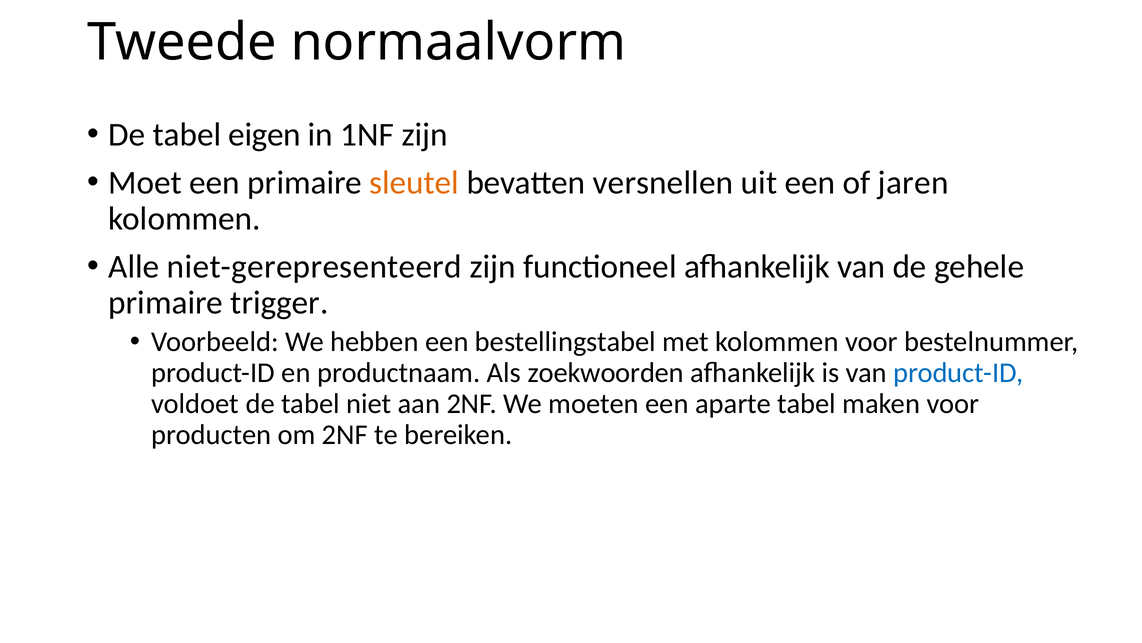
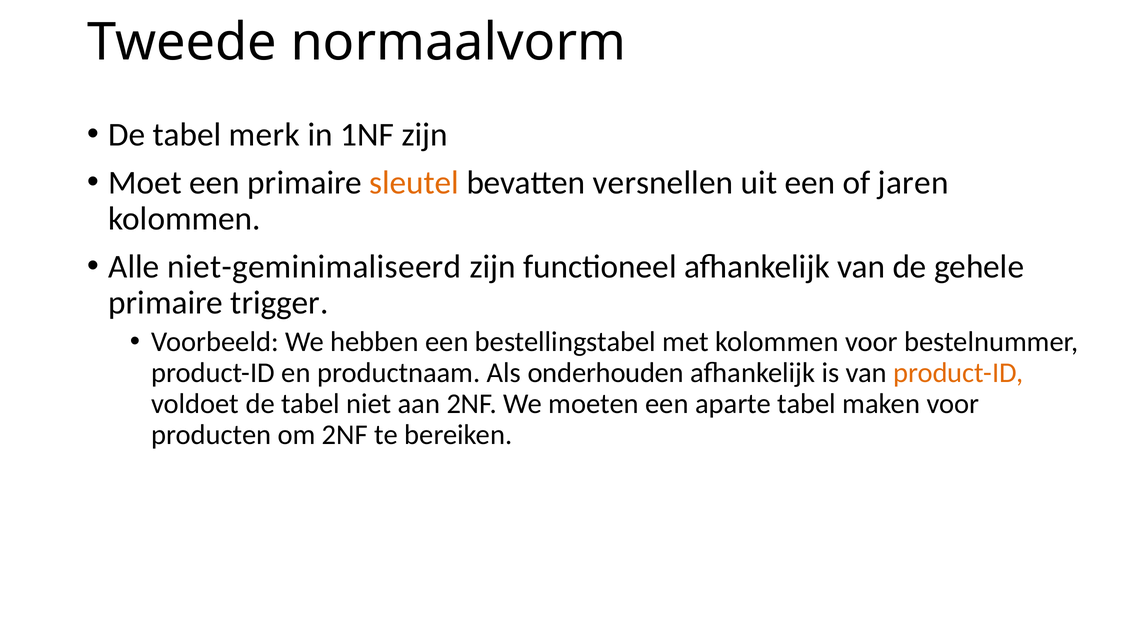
eigen: eigen -> merk (264, 135)
niet-gerepresenteerd: niet-gerepresenteerd -> niet-geminimaliseerd (314, 266)
zoekwoorden: zoekwoorden -> onderhouden (606, 373)
product-ID colour: blue -> orange (958, 373)
